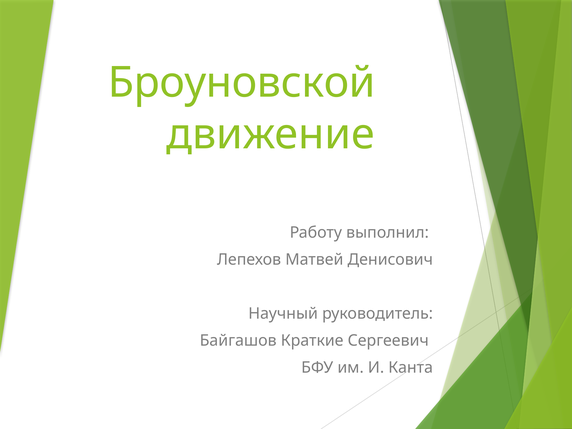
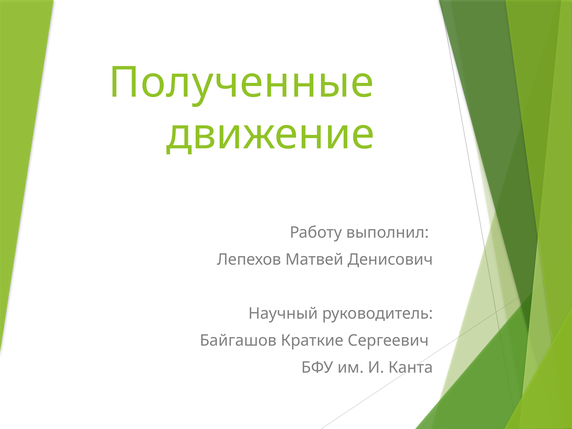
Броуновской: Броуновской -> Полученные (241, 83)
